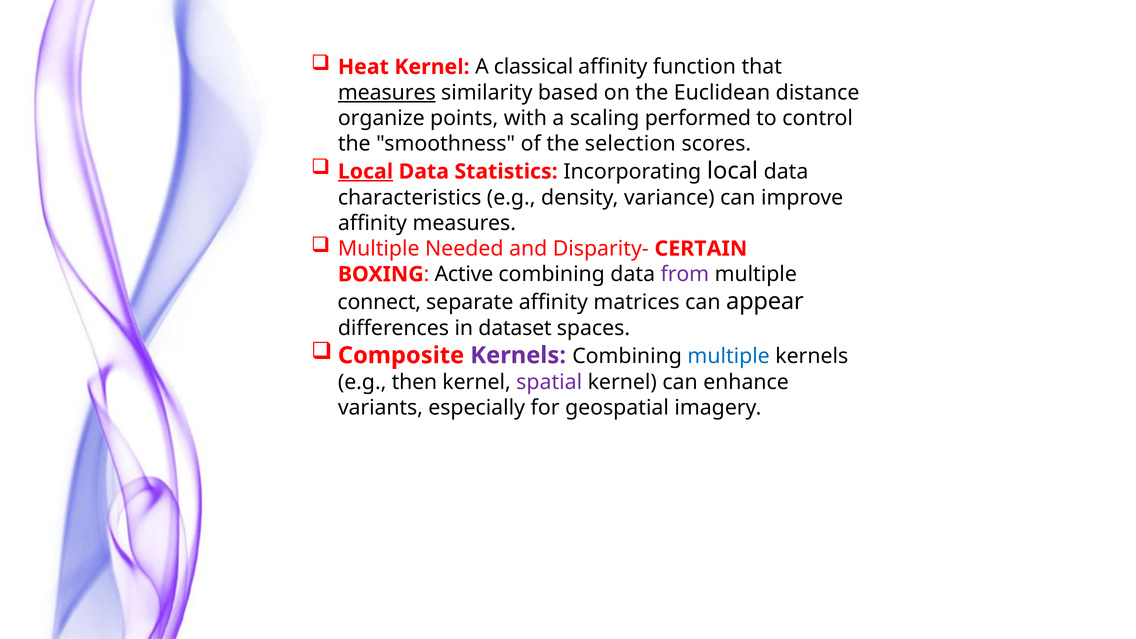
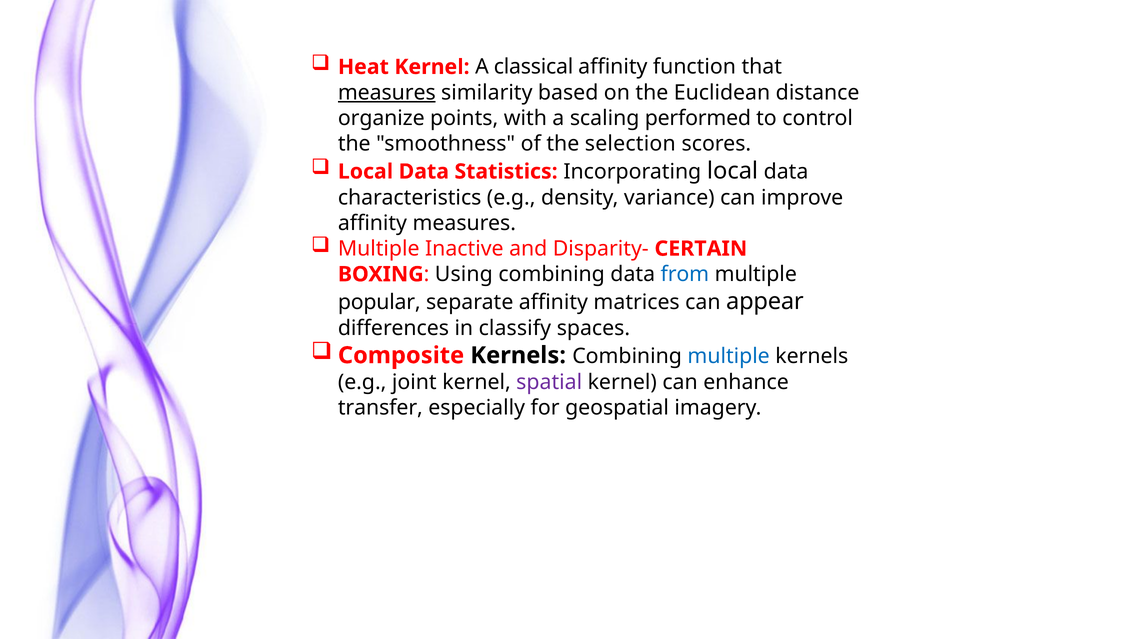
Local underline: present -> none (365, 172)
Needed: Needed -> Inactive (464, 249)
Active: Active -> Using (464, 274)
from colour: purple -> blue (685, 274)
connect: connect -> popular (379, 302)
dataset: dataset -> classify (515, 328)
Kernels colour: purple -> black (518, 355)
then: then -> joint (414, 382)
variants: variants -> transfer (380, 408)
